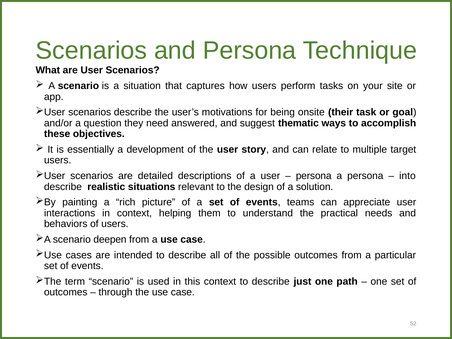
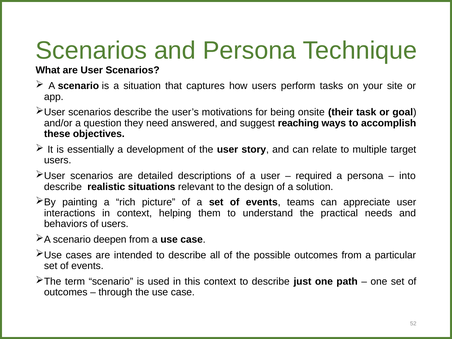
thematic: thematic -> reaching (298, 123)
persona: persona -> required (314, 176)
